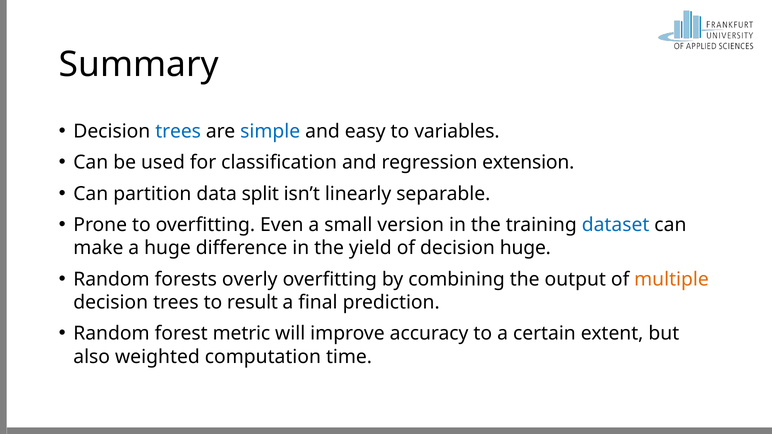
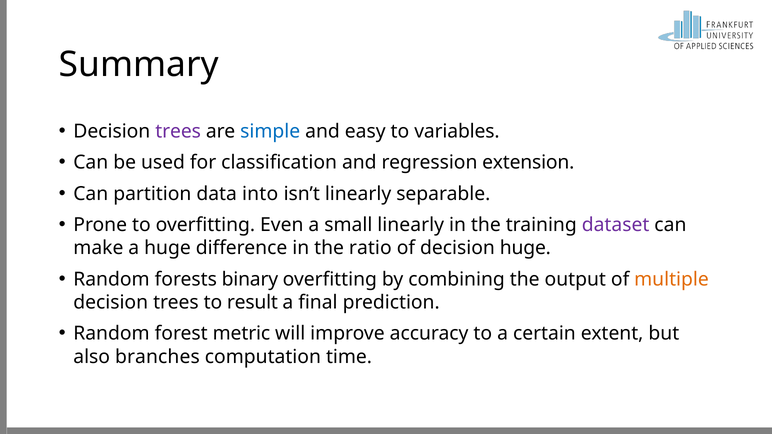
trees colour: blue -> purple (178, 131)
split: split -> into (260, 194)
small version: version -> linearly (411, 225)
dataset colour: blue -> purple (616, 225)
yield: yield -> ratio (370, 248)
overly: overly -> binary (250, 279)
weighted: weighted -> branches (157, 357)
